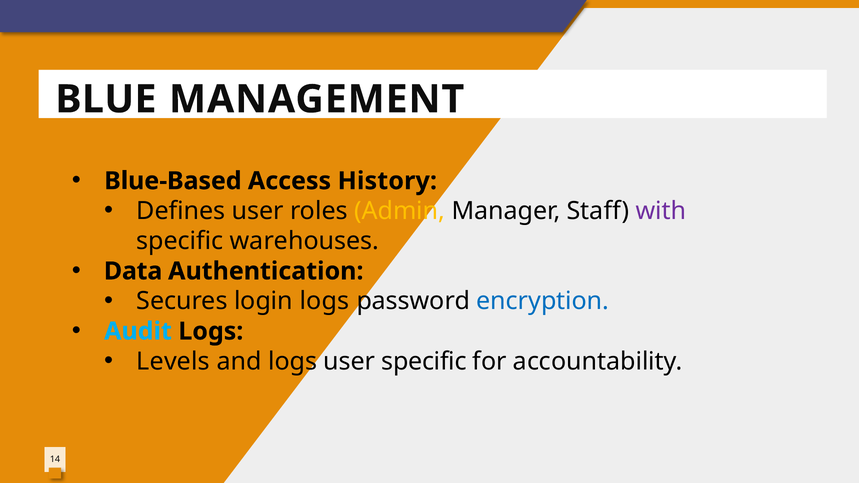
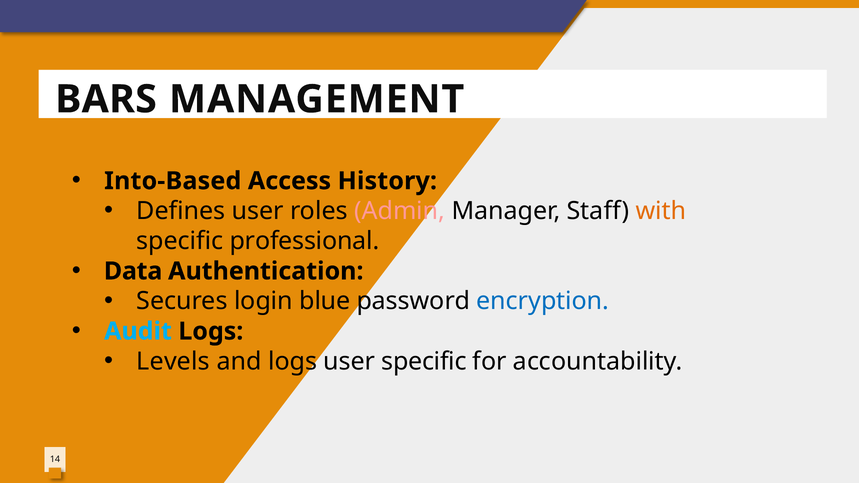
BLUE: BLUE -> BARS (106, 99)
Blue-Based: Blue-Based -> Into-Based (173, 181)
Admin colour: yellow -> pink (400, 211)
with colour: purple -> orange (661, 211)
warehouses: warehouses -> professional (305, 241)
login logs: logs -> blue (325, 301)
